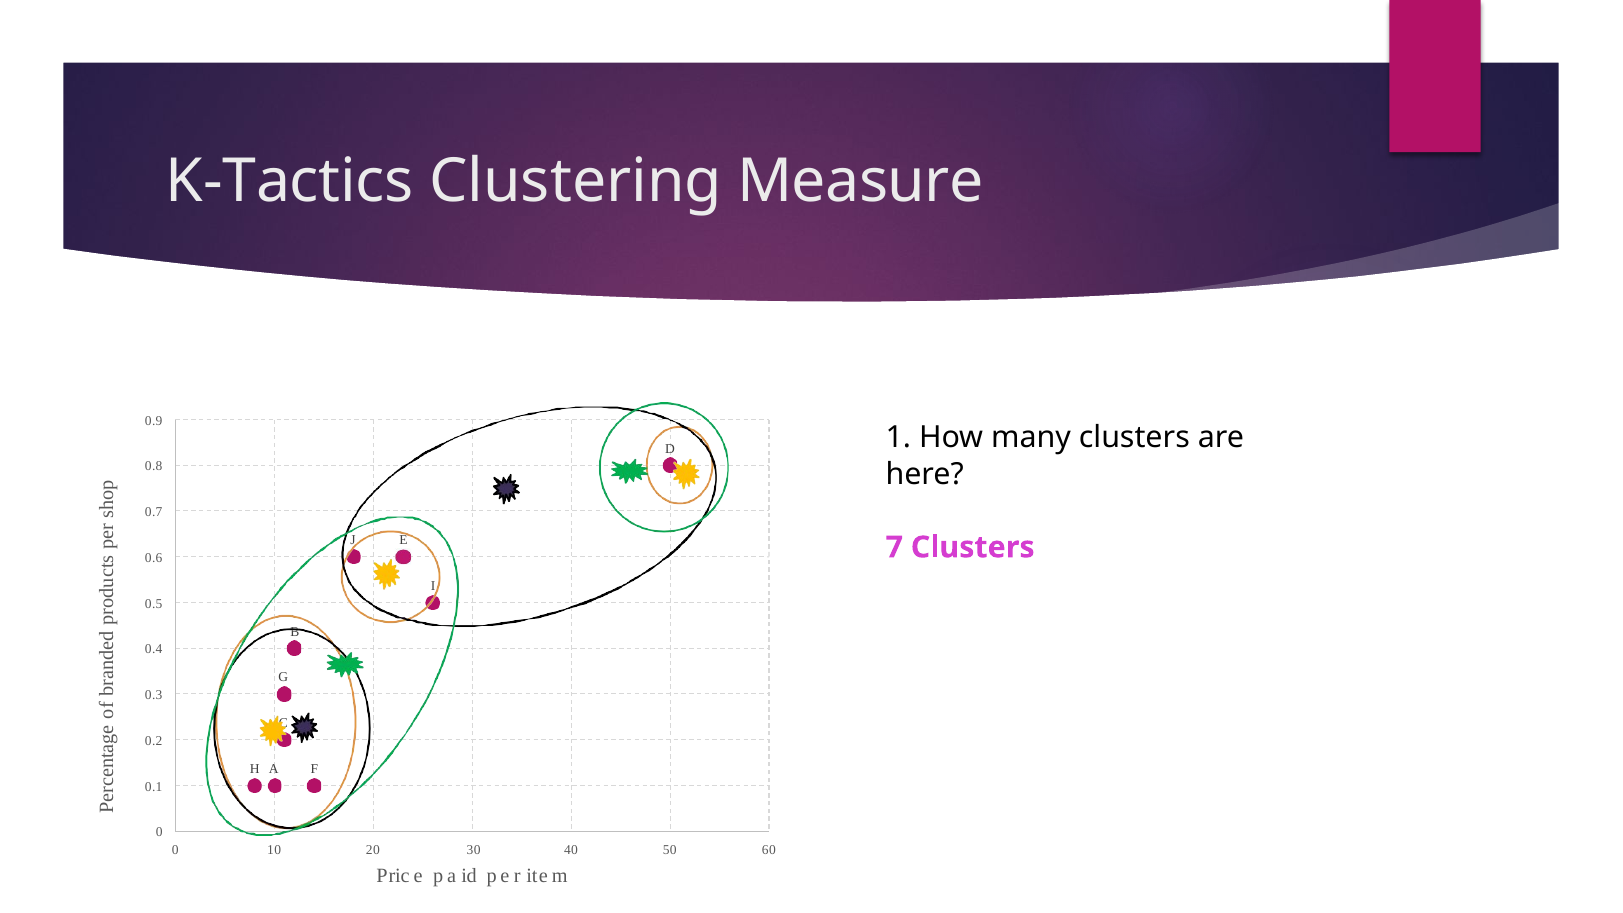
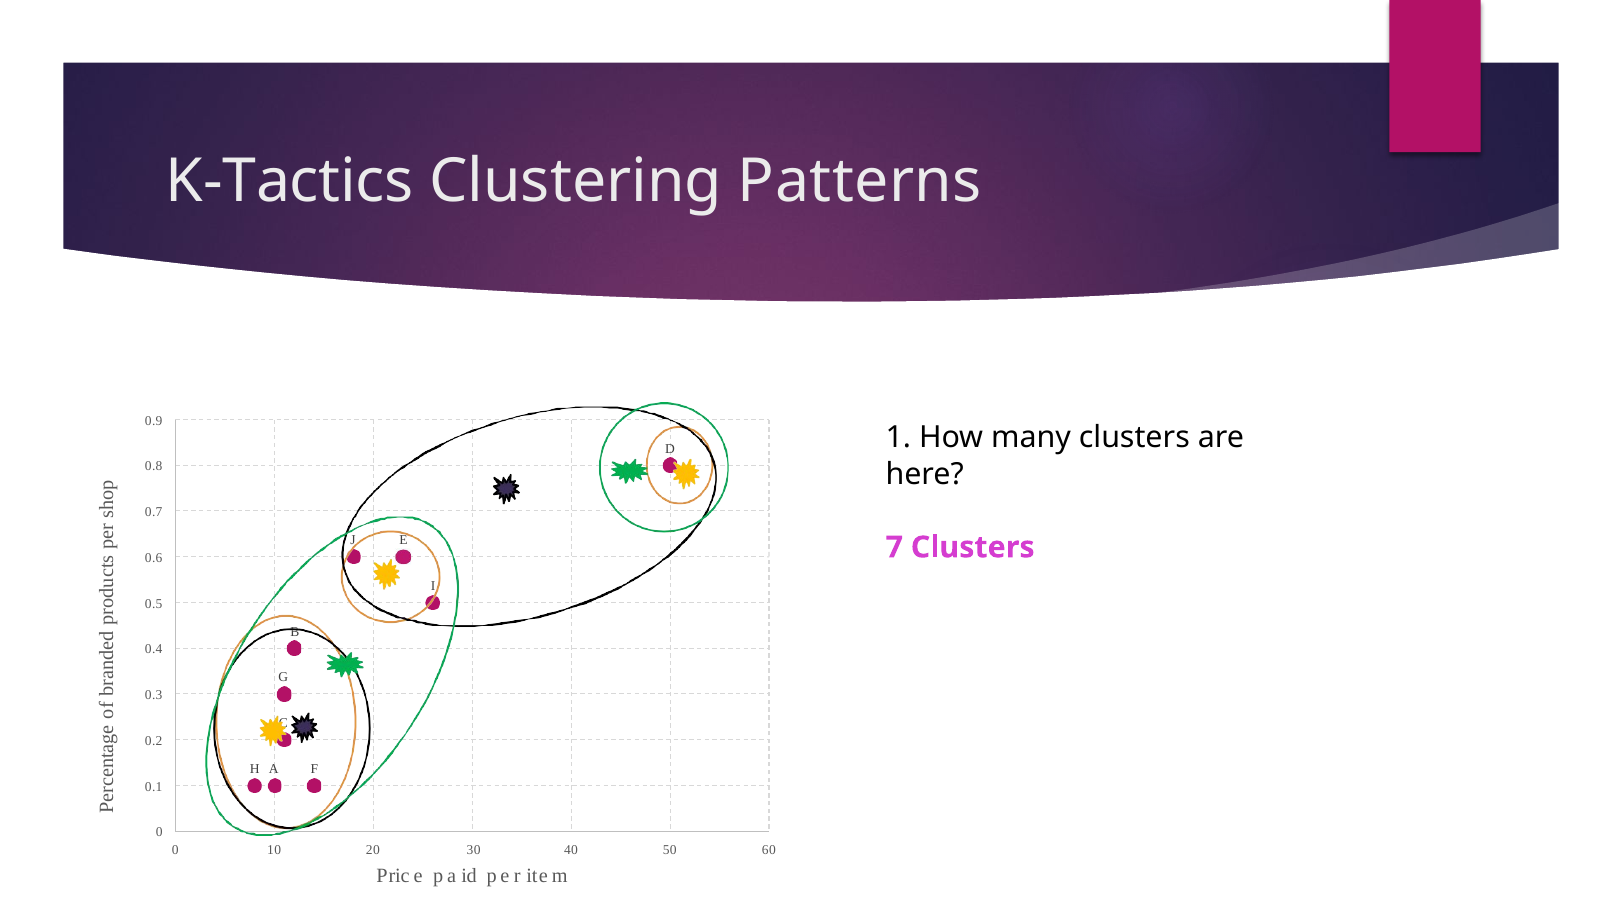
Measure: Measure -> Patterns (860, 181)
